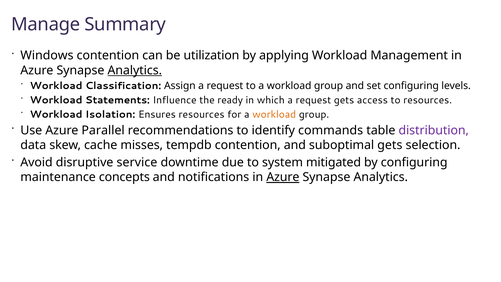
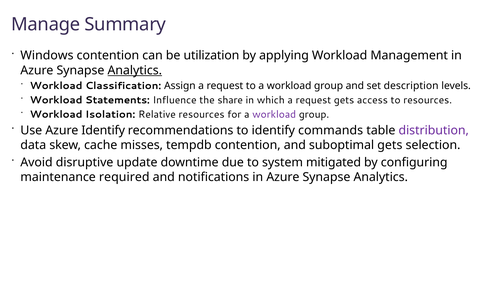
set configuring: configuring -> description (411, 86)
ready: ready -> share (230, 100)
Ensures: Ensures -> Relative (157, 114)
workload colour: orange -> purple (274, 114)
Azure Parallel: Parallel -> Identify (103, 130)
service: service -> update (137, 162)
concepts: concepts -> required (124, 177)
Azure underline: present -> none (283, 177)
